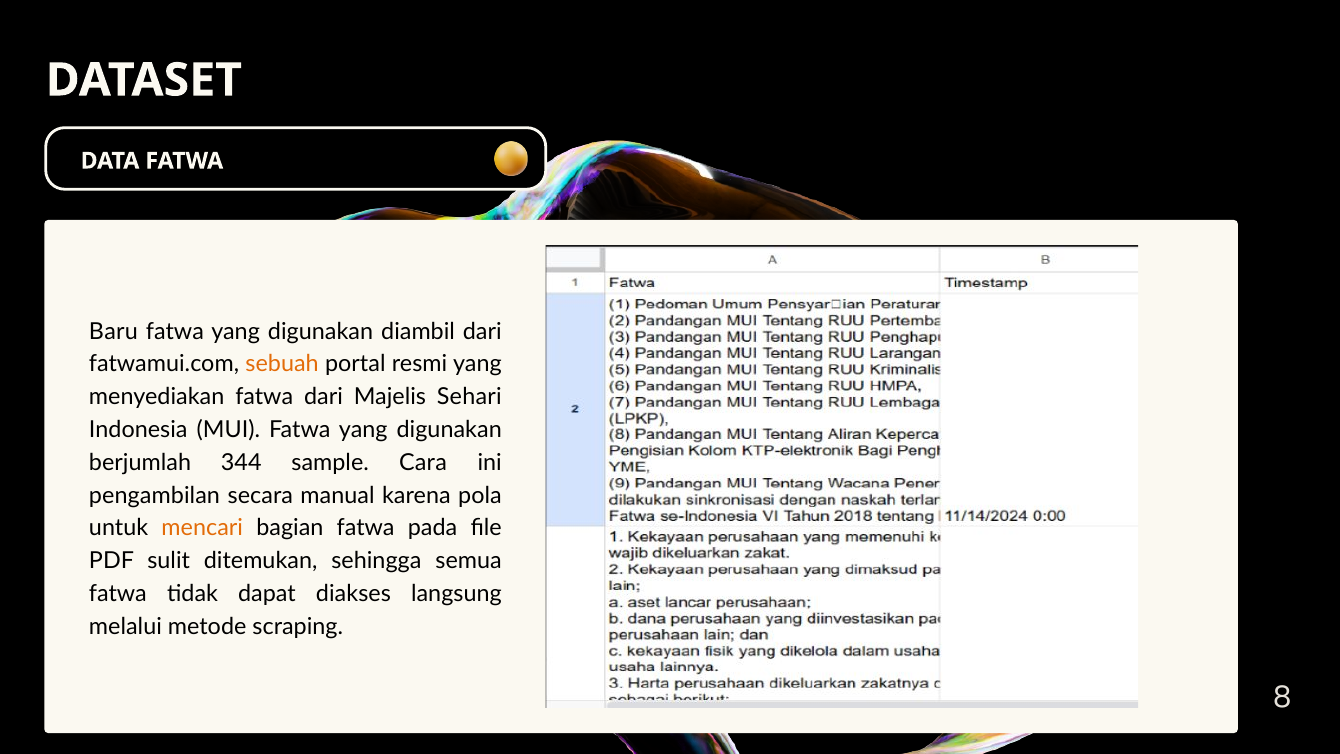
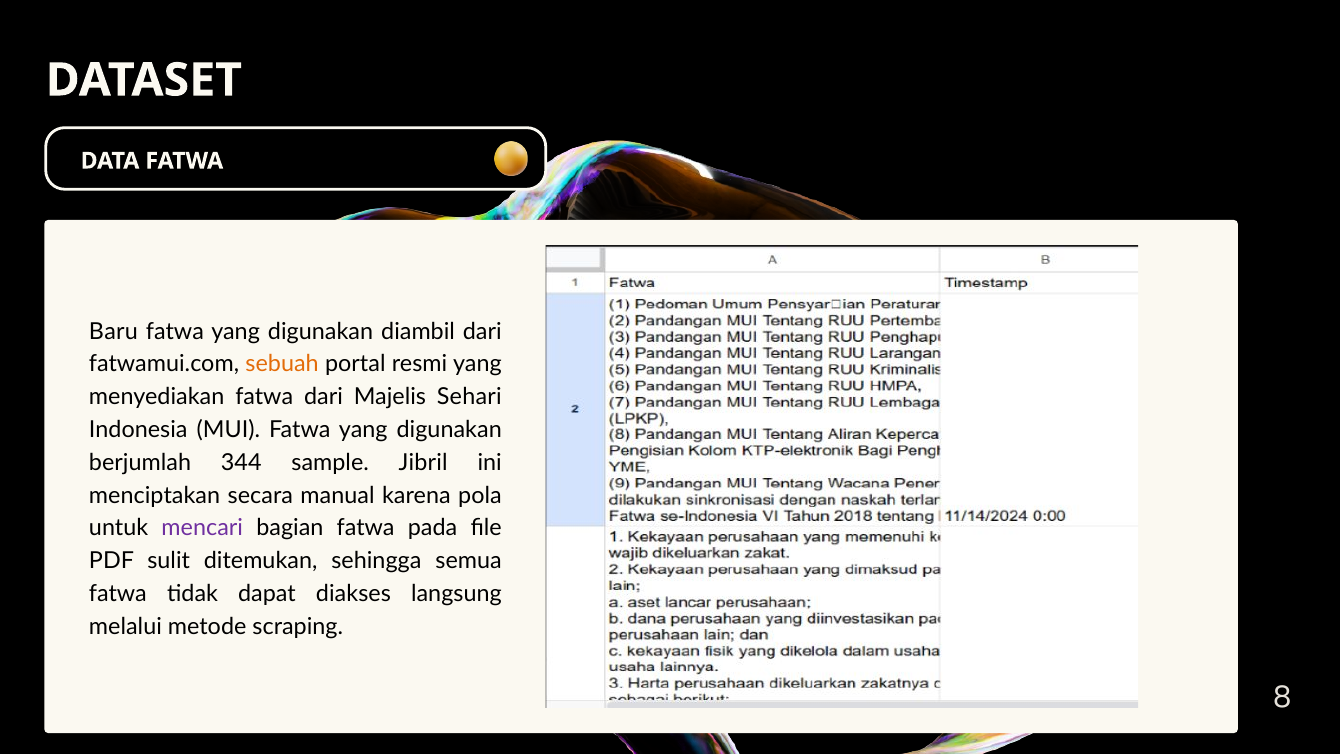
Cara: Cara -> Jibril (423, 462)
pengambilan: pengambilan -> menciptakan (155, 495)
mencari colour: orange -> purple (202, 528)
